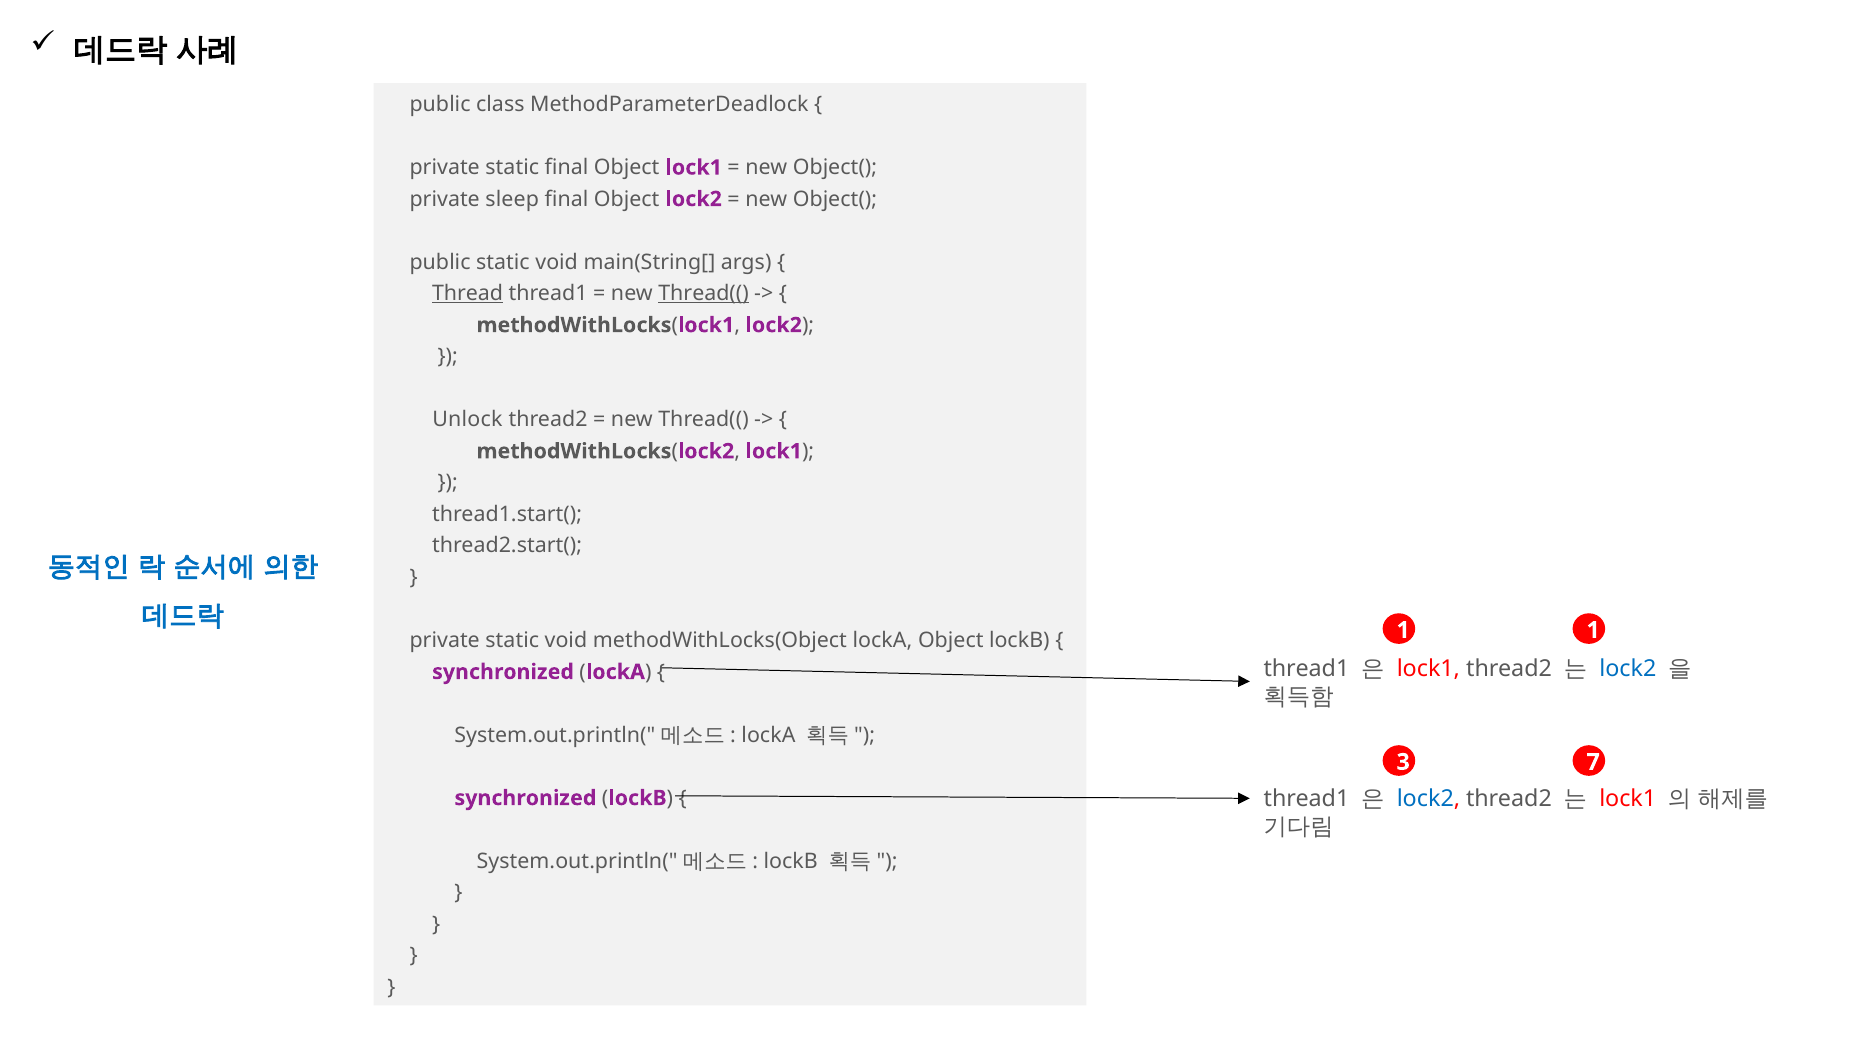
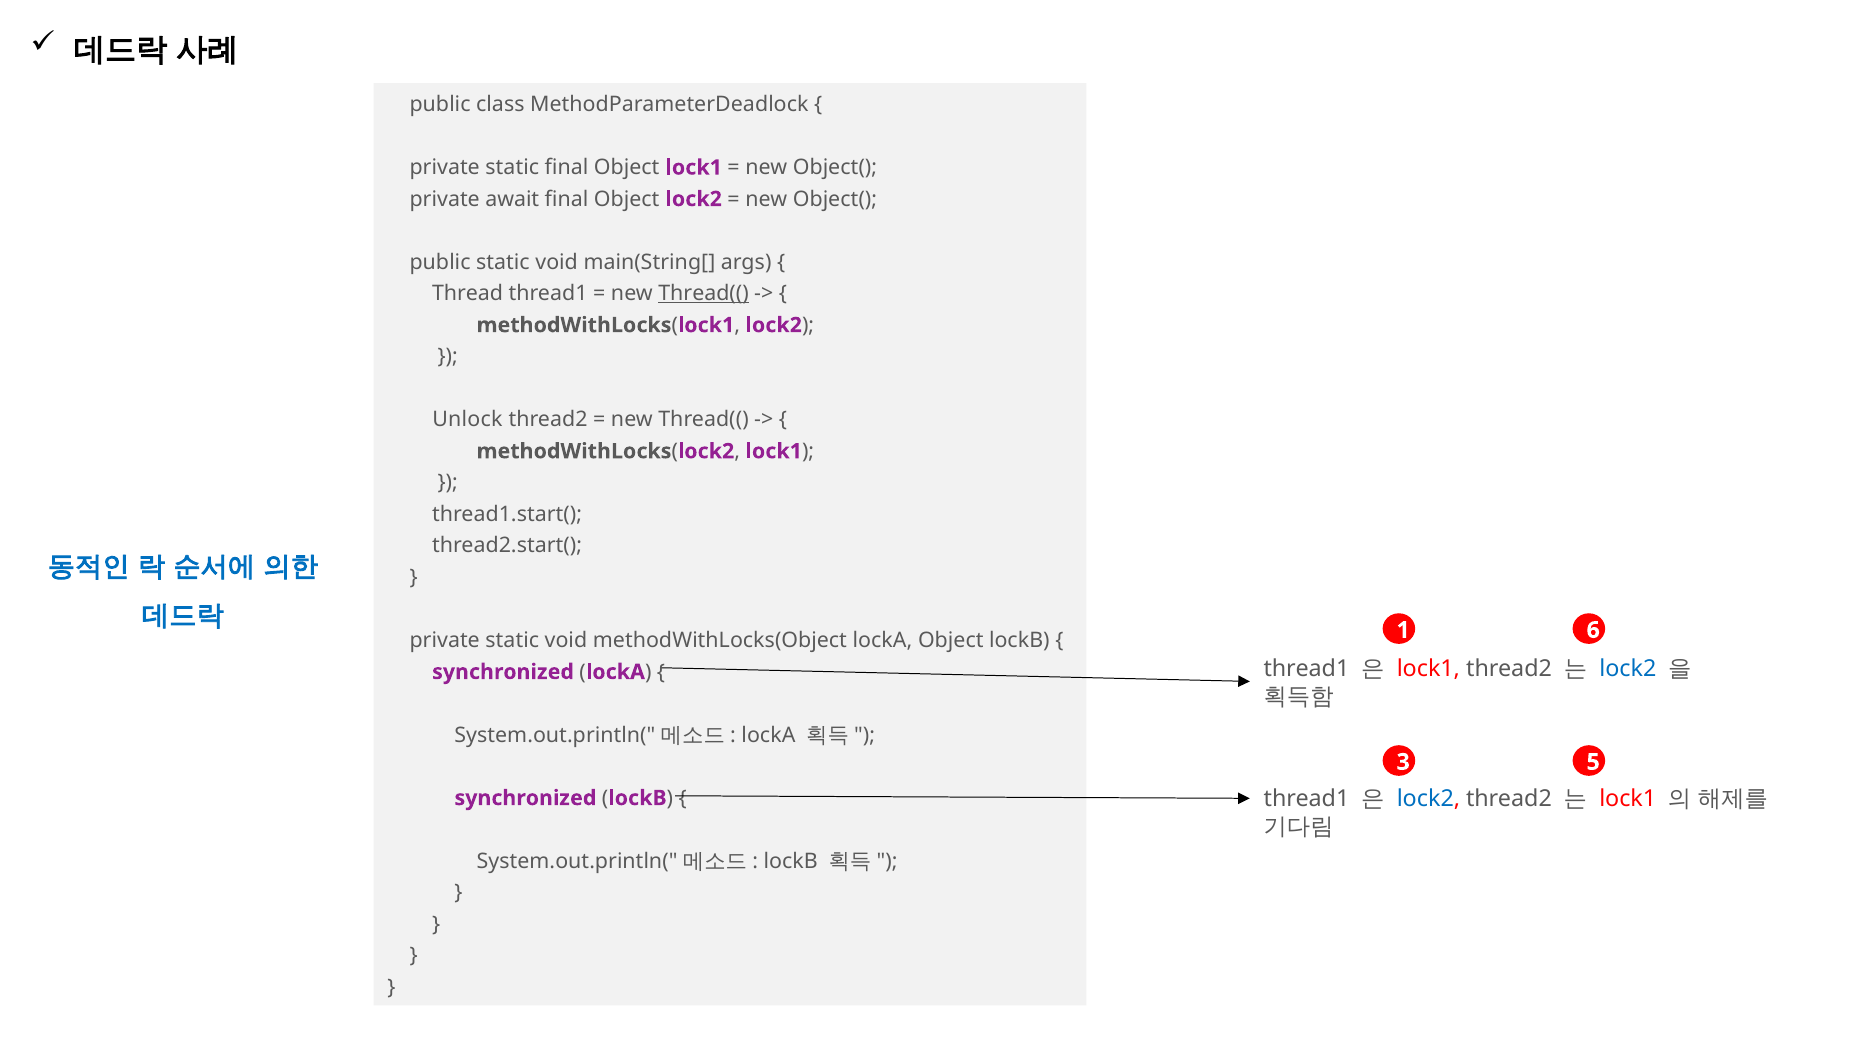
sleep: sleep -> await (512, 199)
Thread underline: present -> none (468, 294)
1 1: 1 -> 6 (1593, 631)
7: 7 -> 5 (1593, 763)
